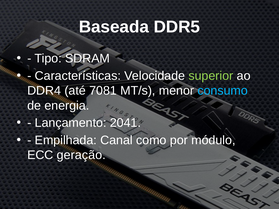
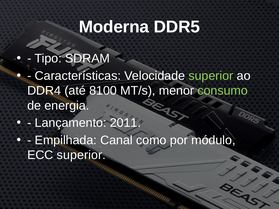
Baseada: Baseada -> Moderna (114, 27)
7081: 7081 -> 8100 (103, 91)
consumo colour: light blue -> light green (223, 91)
2041: 2041 -> 2011 (125, 123)
ECC geração: geração -> superior (81, 155)
